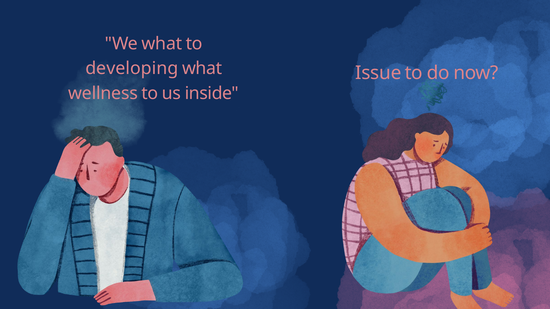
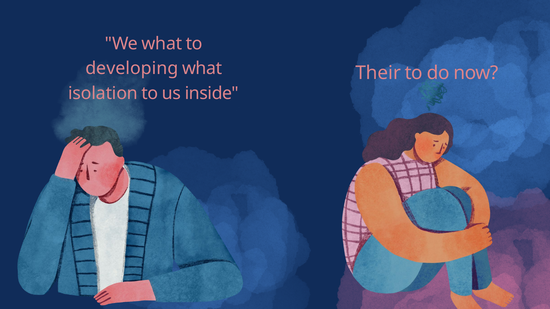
Issue: Issue -> Their (378, 73)
wellness: wellness -> isolation (103, 93)
